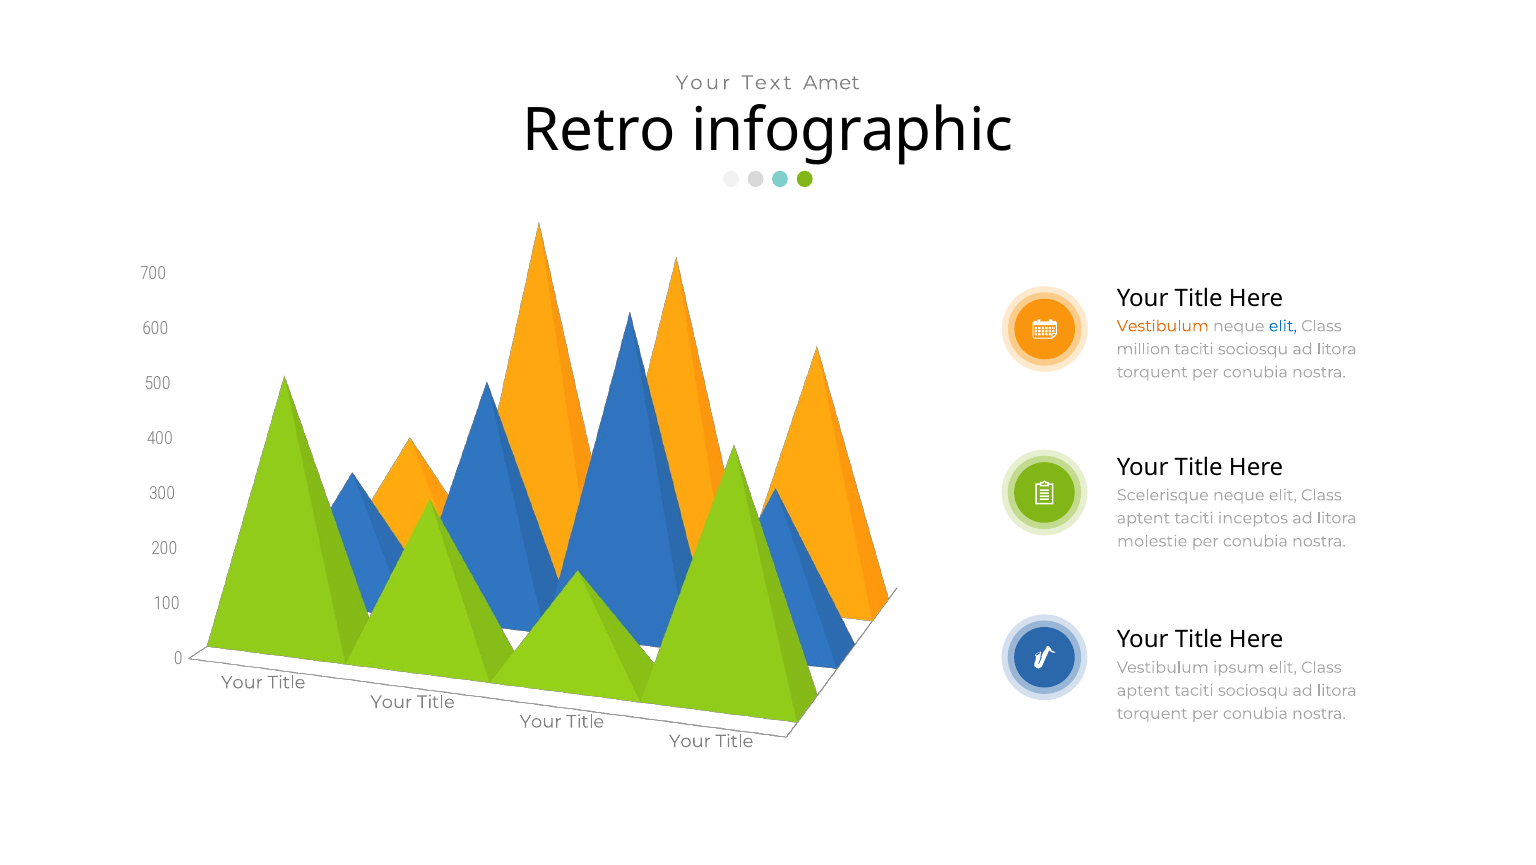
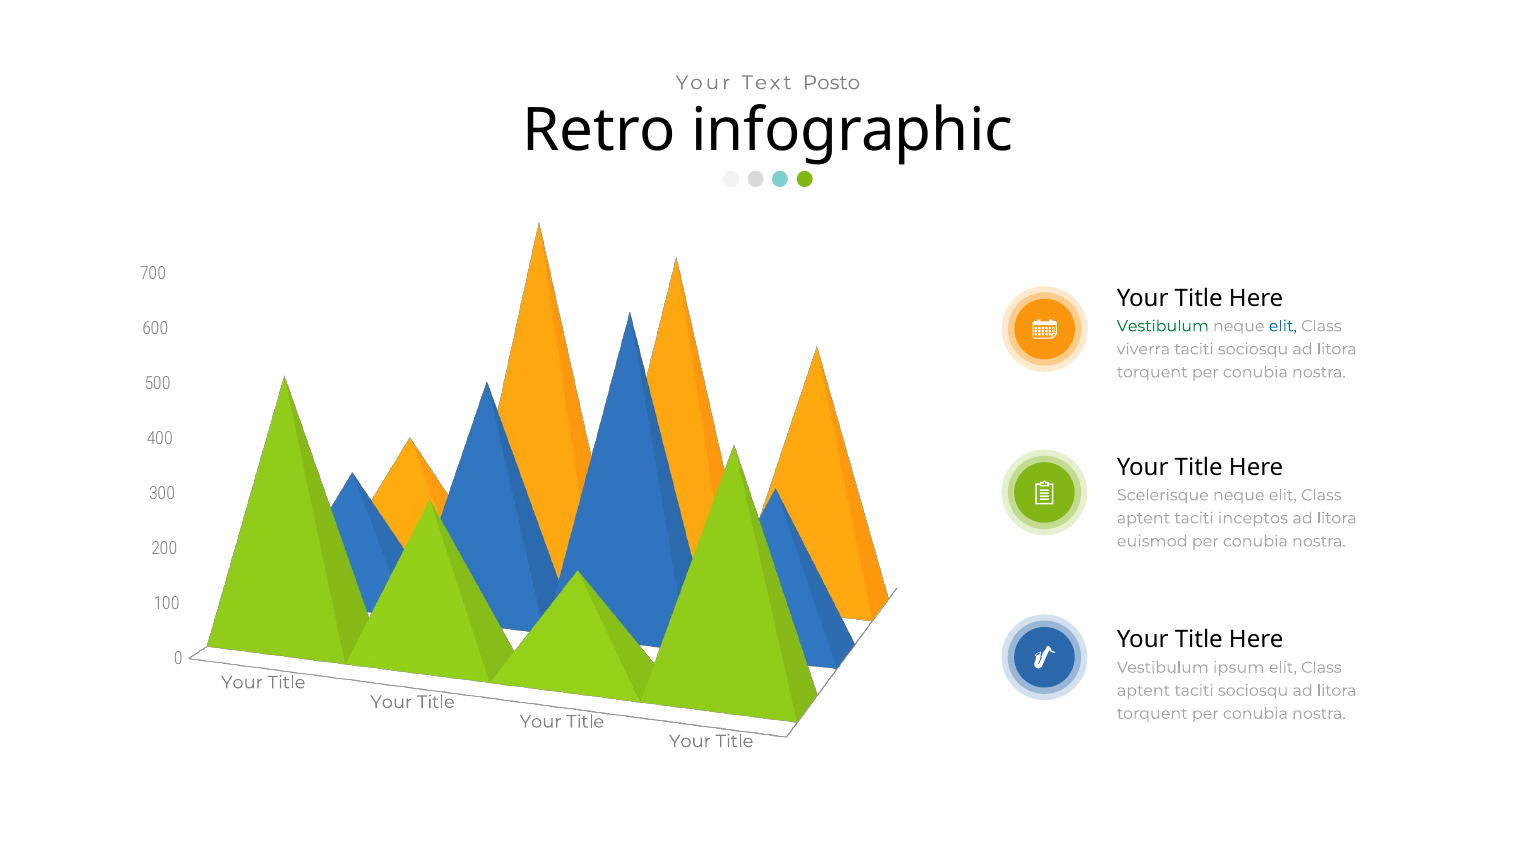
Amet: Amet -> Posto (831, 83)
Vestibulum colour: orange -> green (1163, 326)
million: million -> viverra (1143, 349)
molestie: molestie -> euismod (1152, 541)
